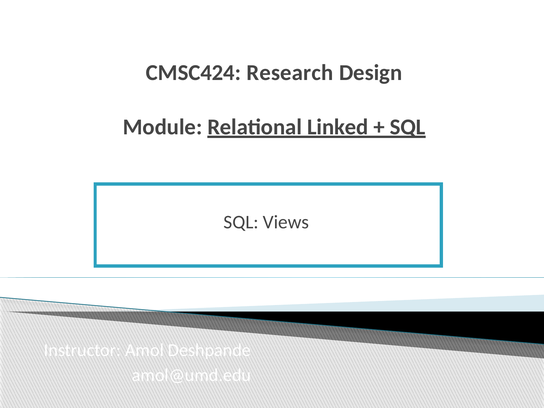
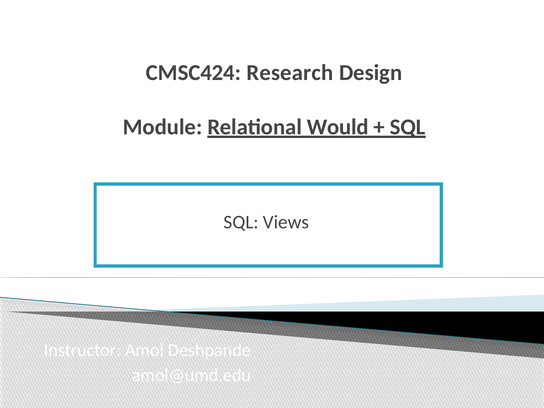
Linked: Linked -> Would (338, 127)
